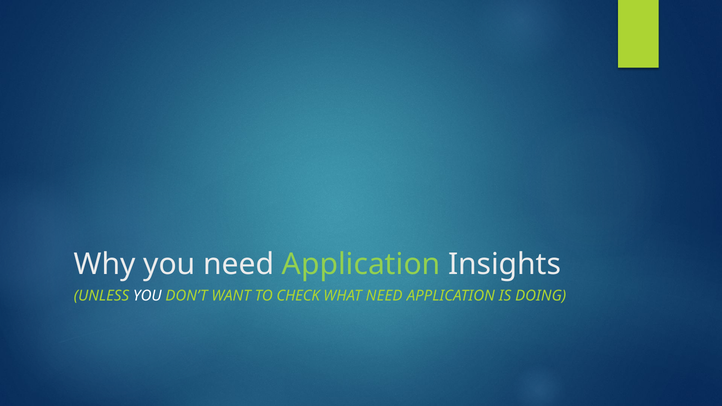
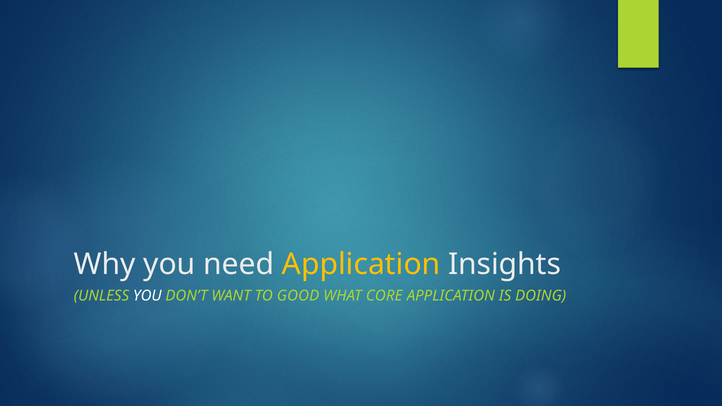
Application colour: light green -> yellow (361, 264)
CHECK: CHECK -> GOOD (298, 296)
WHAT NEED: NEED -> CORE (384, 296)
